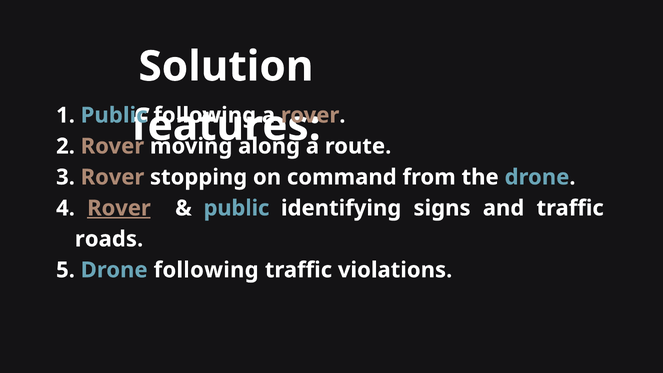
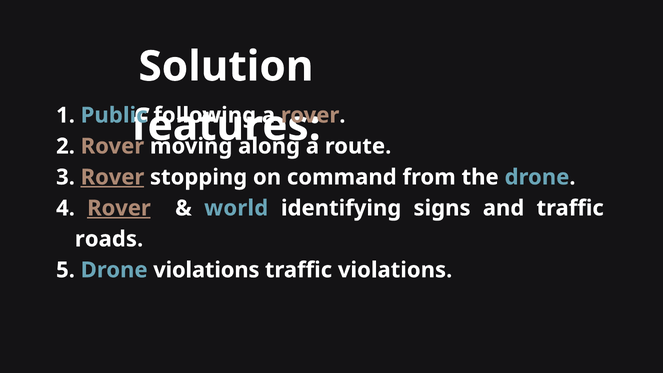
Rover underline: none -> present (112, 177)
public: public -> world (236, 208)
Drone following: following -> violations (206, 270)
